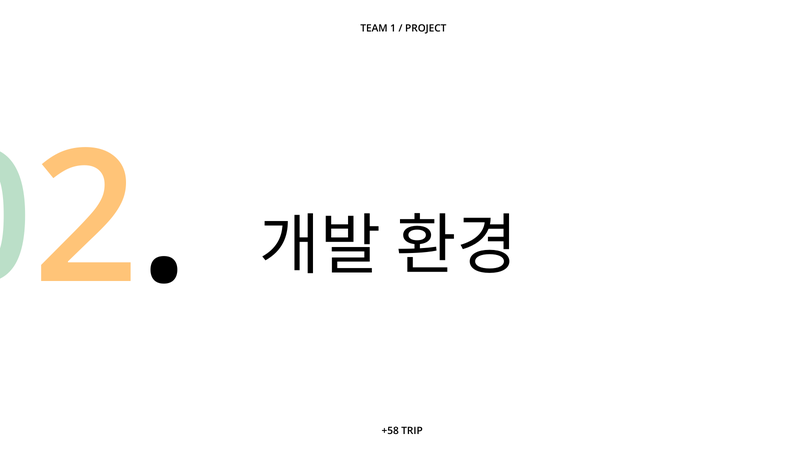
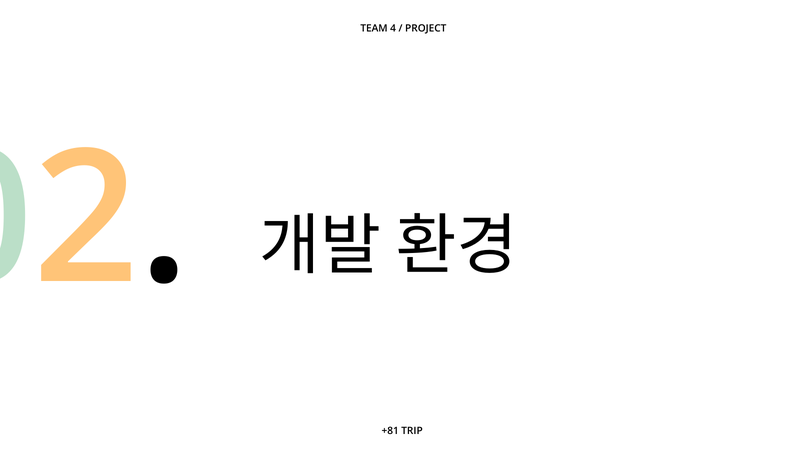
1: 1 -> 4 (393, 29)
+58: +58 -> +81 (390, 431)
